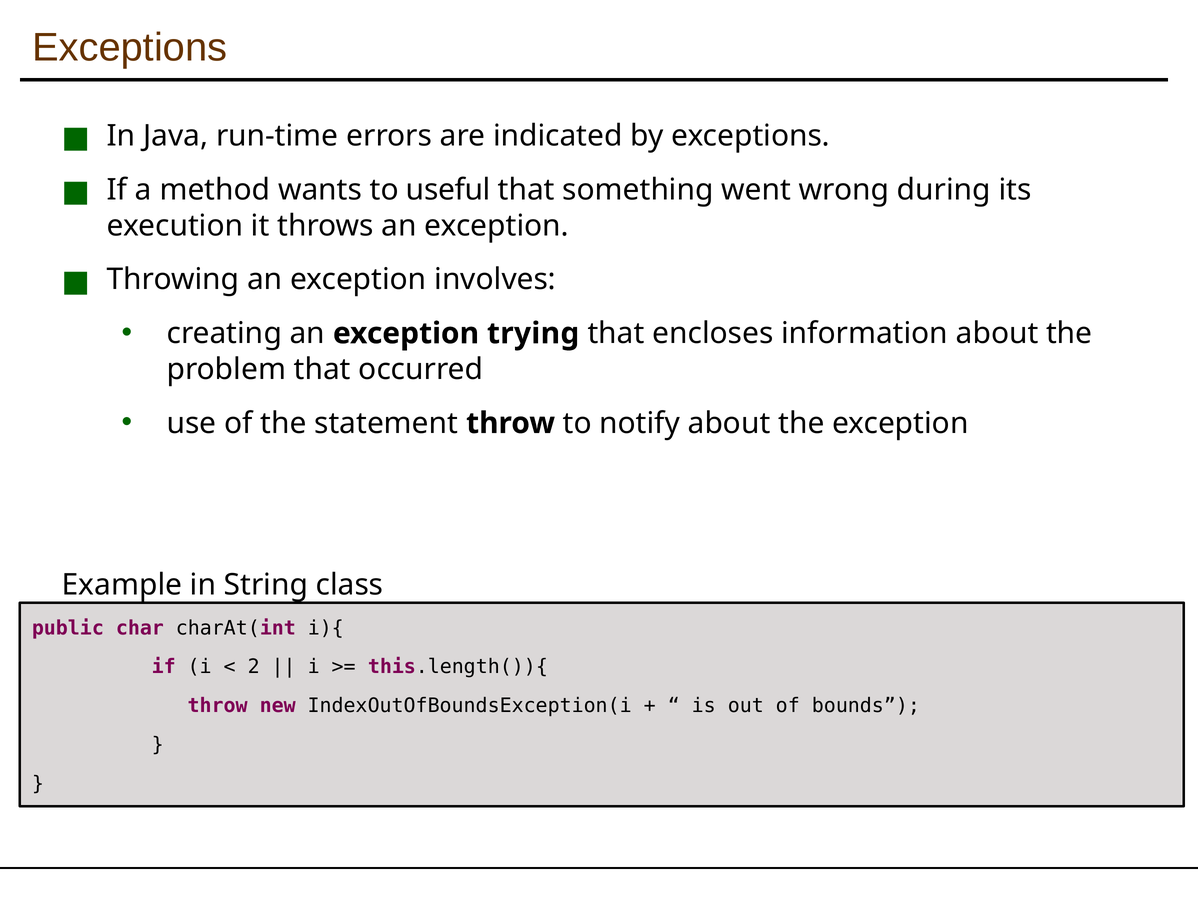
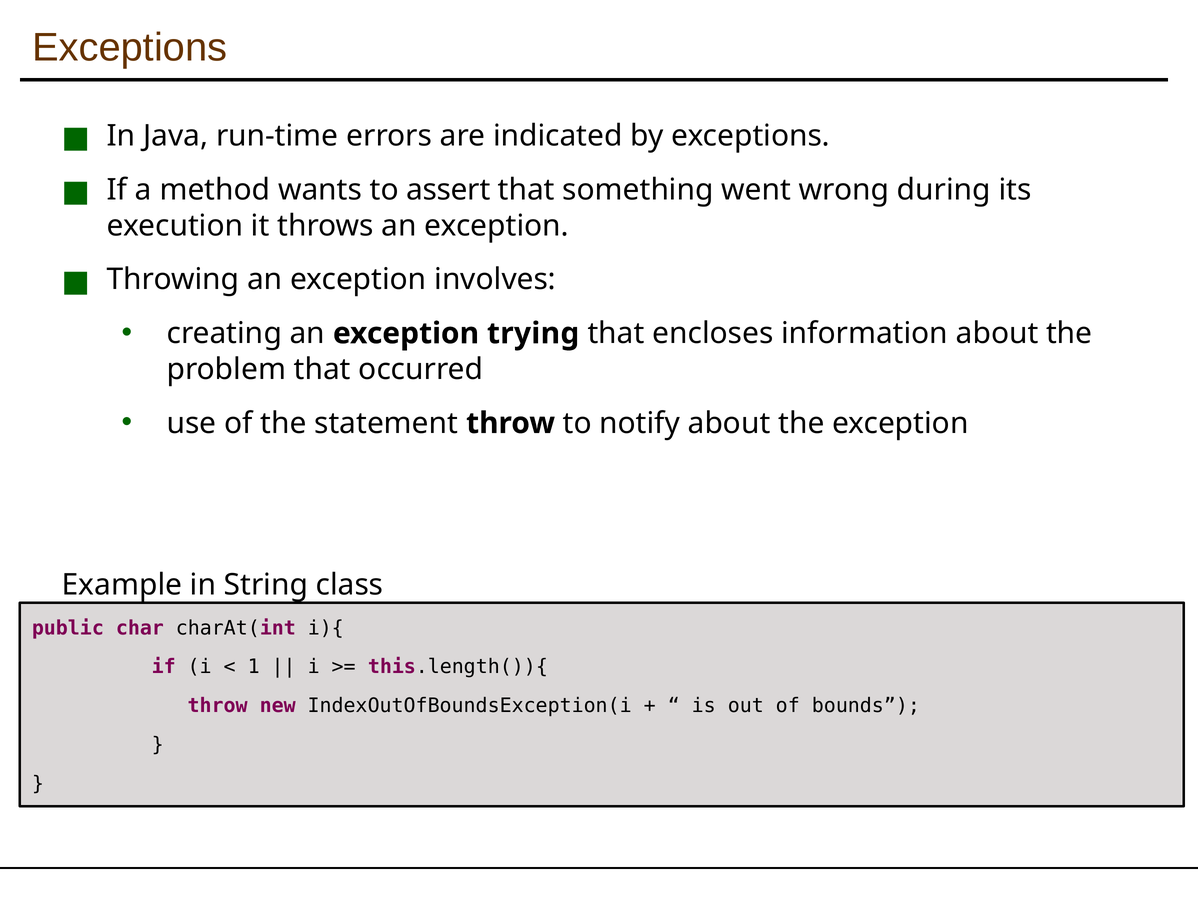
useful: useful -> assert (448, 190)
2: 2 -> 1 (254, 667)
